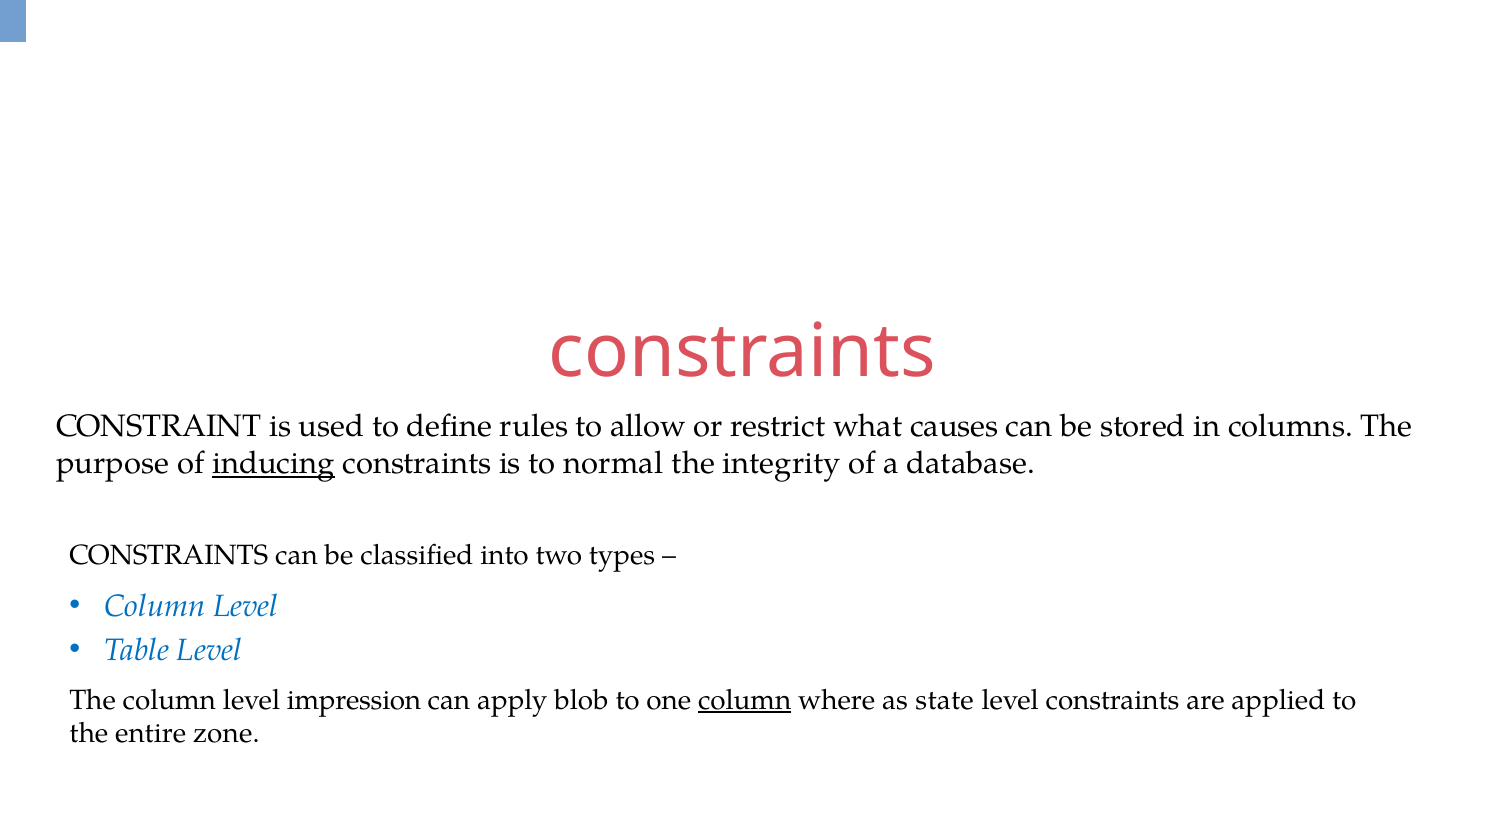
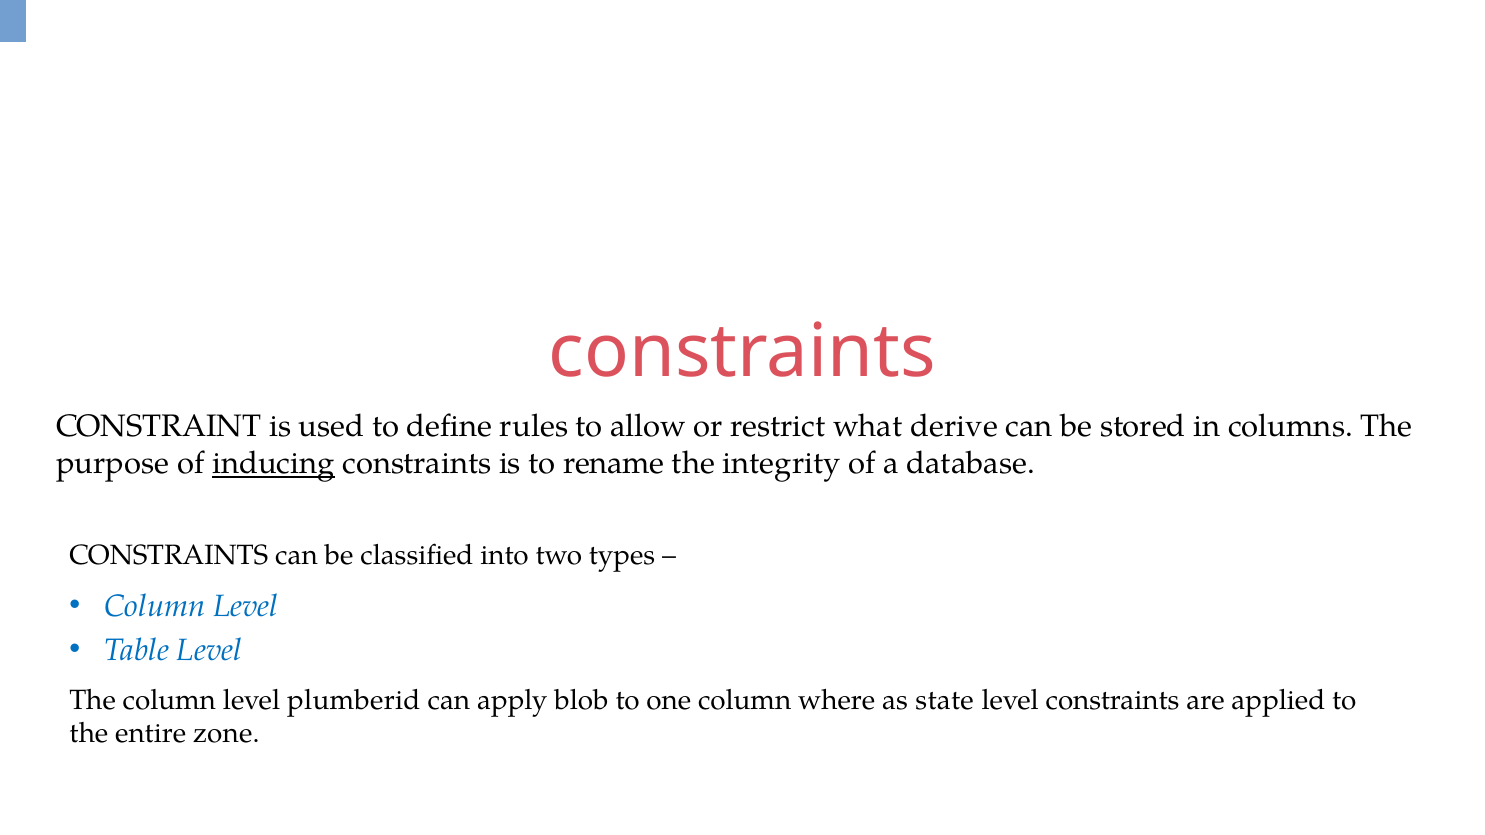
causes: causes -> derive (954, 427)
normal: normal -> rename (614, 464)
impression: impression -> plumberid (354, 701)
column underline: present -> none (745, 701)
